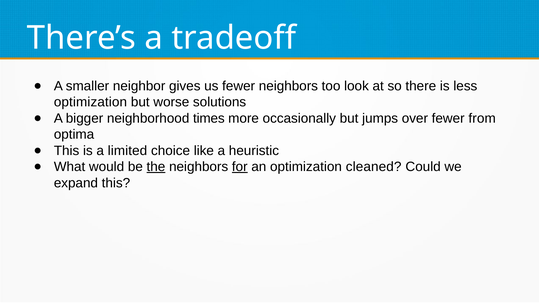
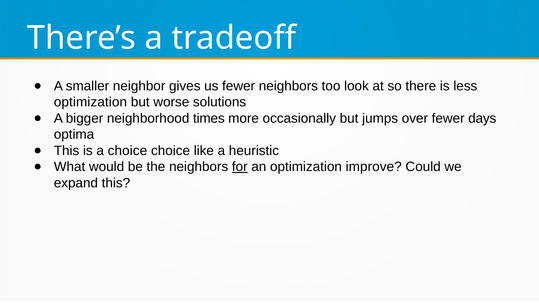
from: from -> days (482, 118)
a limited: limited -> choice (127, 151)
the underline: present -> none (156, 167)
cleaned: cleaned -> improve (374, 167)
